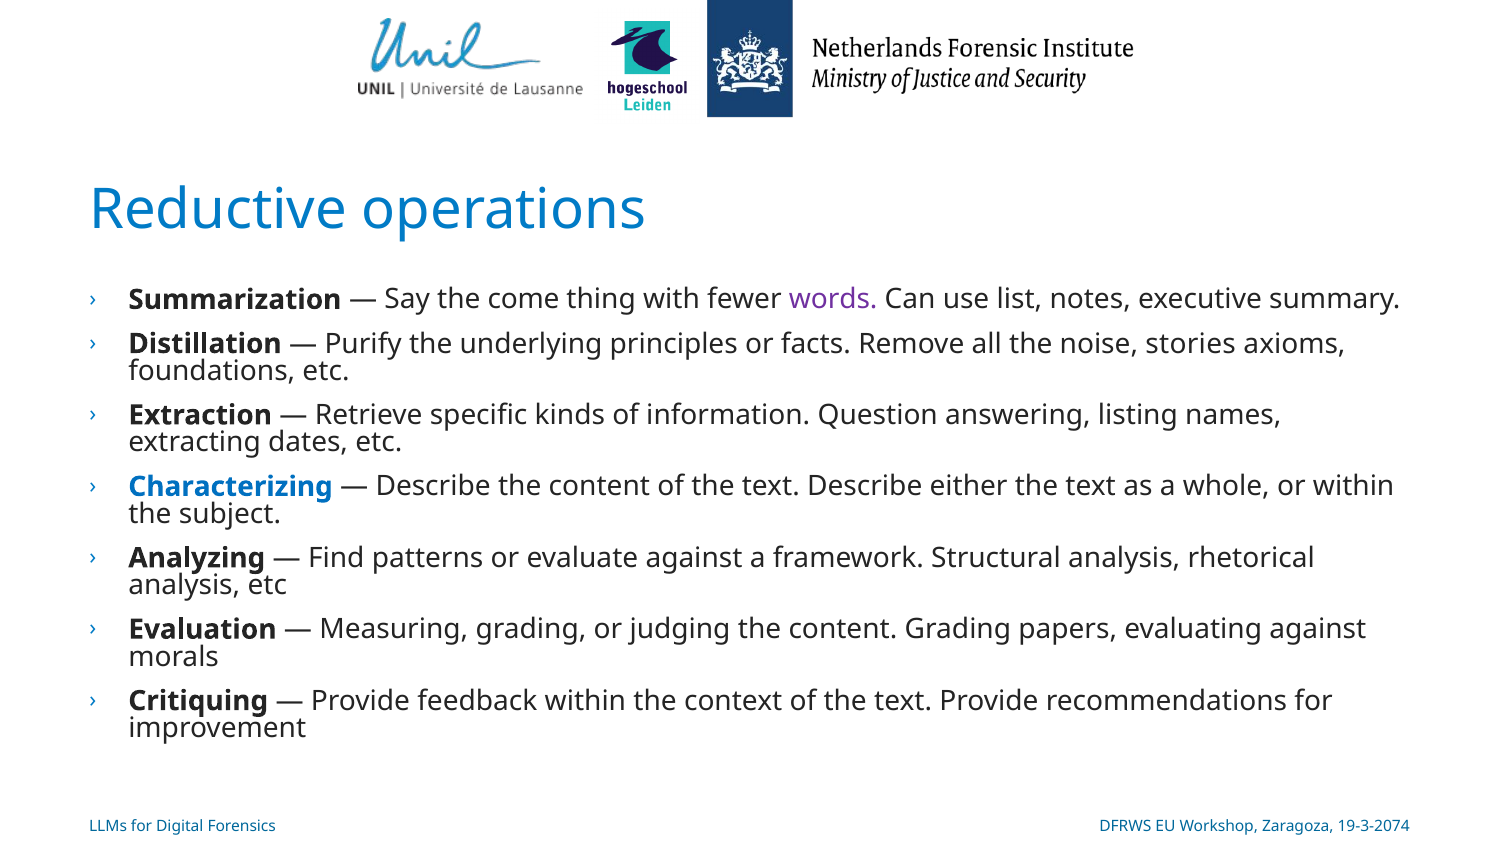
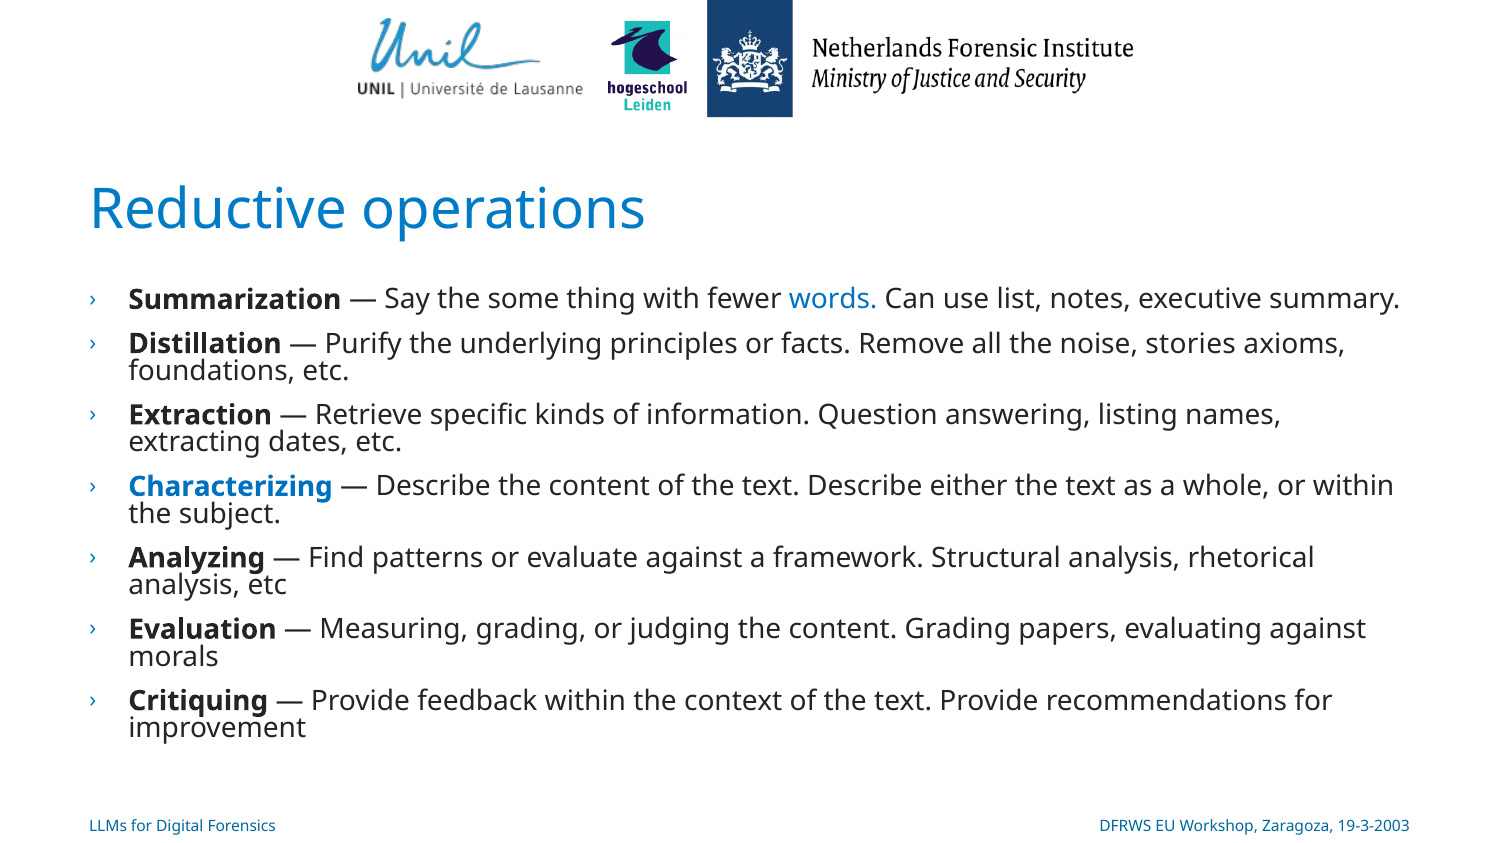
come: come -> some (524, 300)
words colour: purple -> blue (833, 300)
19-3-2074: 19-3-2074 -> 19-3-2003 (1374, 827)
